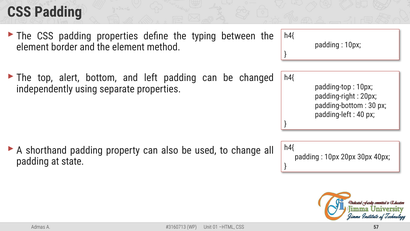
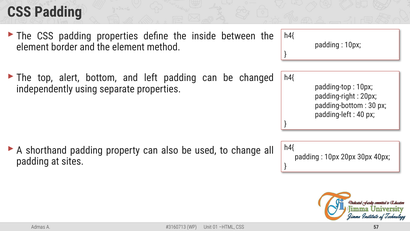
typing: typing -> inside (204, 36)
state: state -> sites (73, 161)
